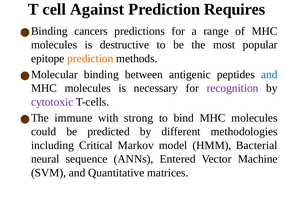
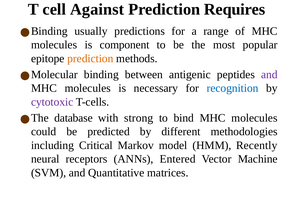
cancers: cancers -> usually (91, 31)
destructive: destructive -> component (125, 45)
and colour: blue -> purple (269, 74)
recognition colour: purple -> blue (233, 88)
immune: immune -> database (73, 118)
Bacterial: Bacterial -> Recently (257, 145)
sequence: sequence -> receptors (87, 159)
